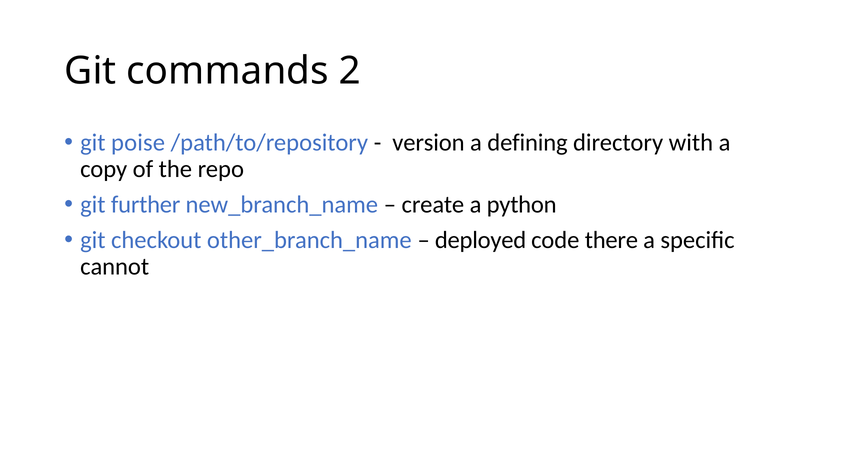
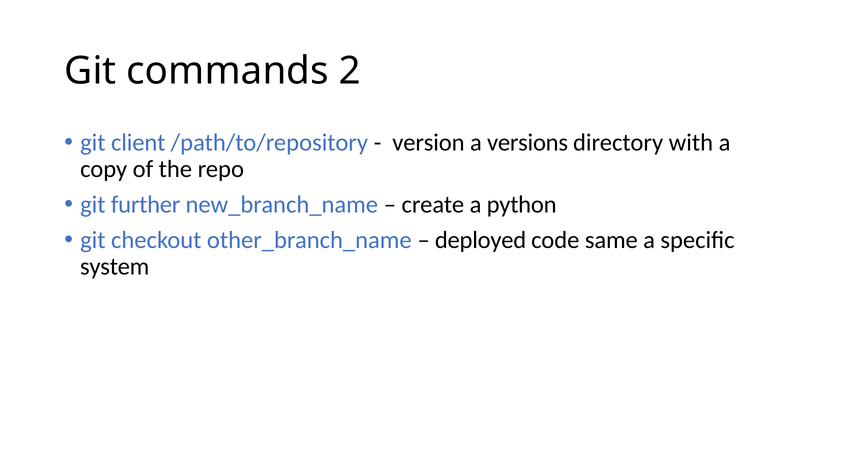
poise: poise -> client (138, 143)
defining: defining -> versions (528, 143)
there: there -> same (611, 240)
cannot: cannot -> system (115, 266)
